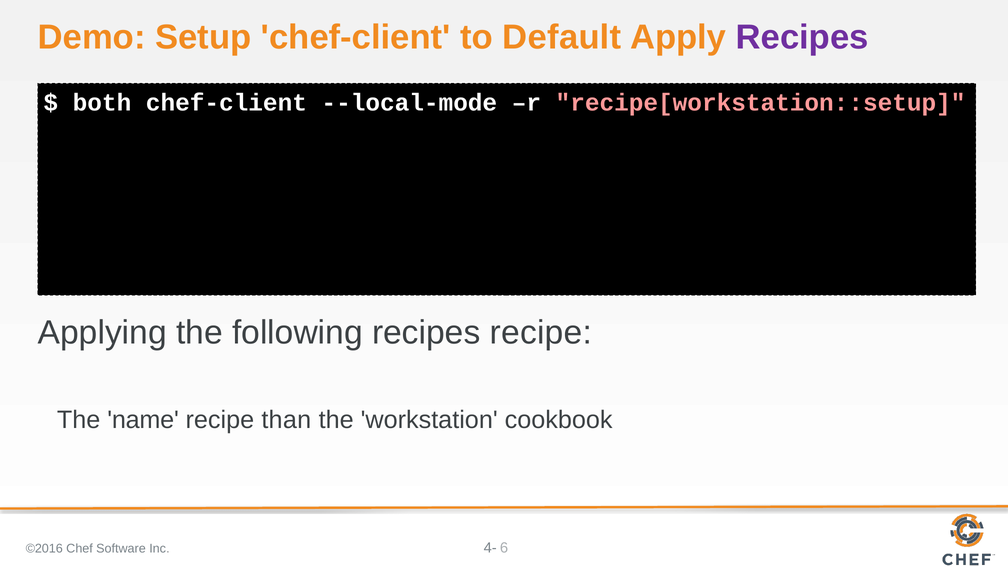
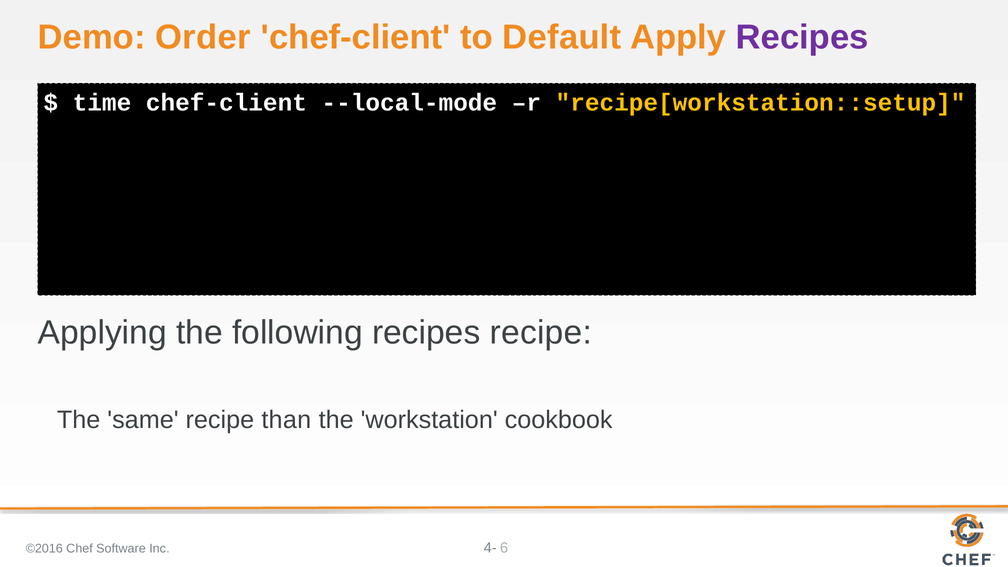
Setup: Setup -> Order (203, 37)
both: both -> time (102, 103)
recipe[workstation::setup colour: pink -> yellow (761, 103)
name: name -> same (143, 420)
